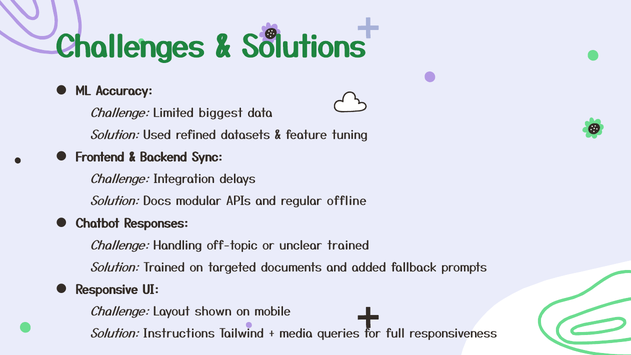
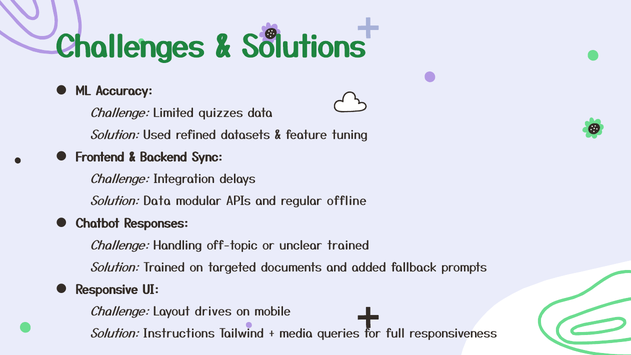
biggest: biggest -> quizzes (221, 113)
Solution Docs: Docs -> Data (157, 201)
shown: shown -> drives (213, 312)
